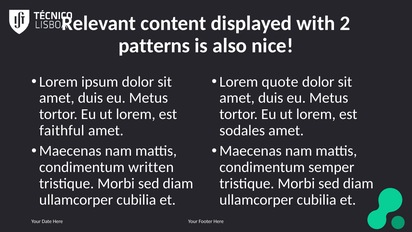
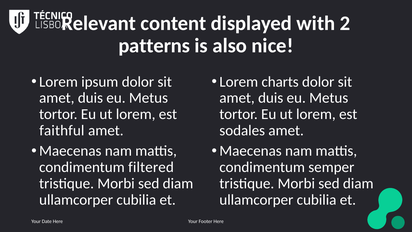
quote: quote -> charts (280, 82)
written: written -> filtered (151, 167)
